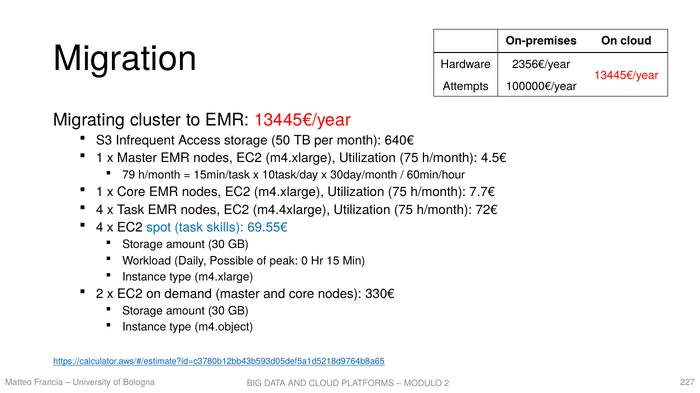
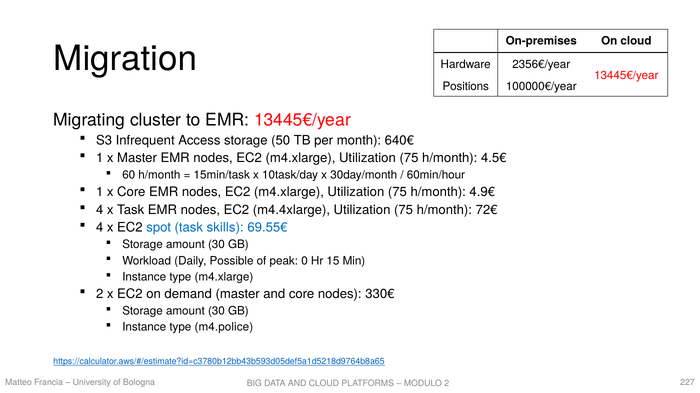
Attempts: Attempts -> Positions (466, 87)
79: 79 -> 60 (129, 175)
7.7€: 7.7€ -> 4.9€ (482, 192)
m4.object: m4.object -> m4.police (224, 328)
